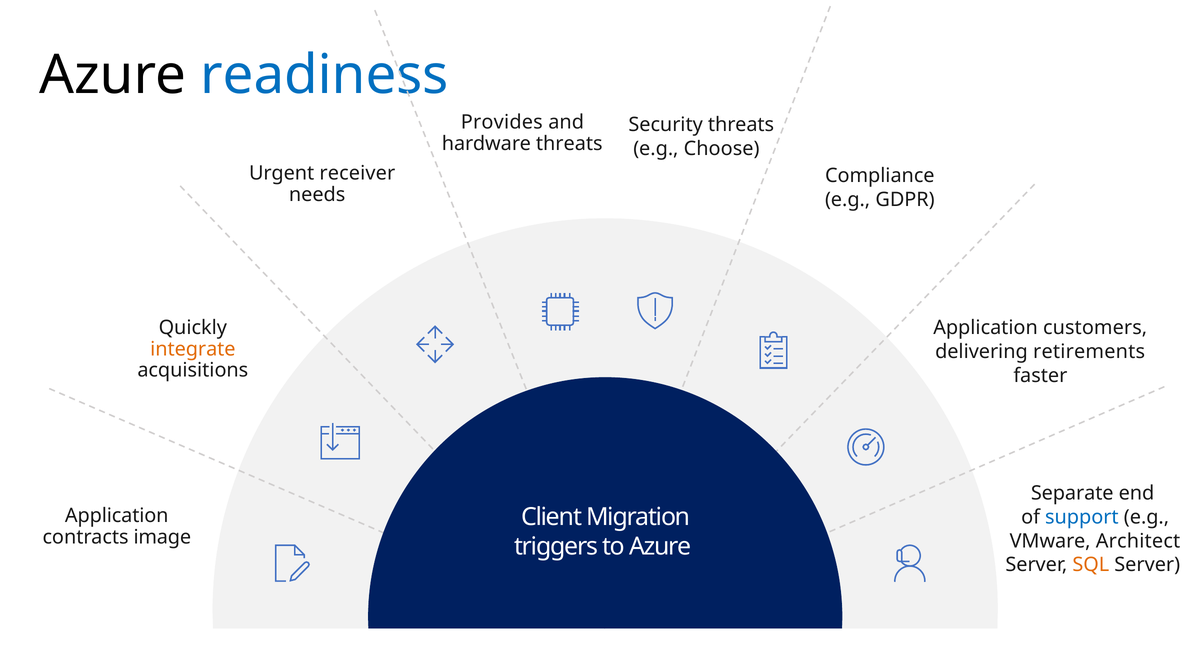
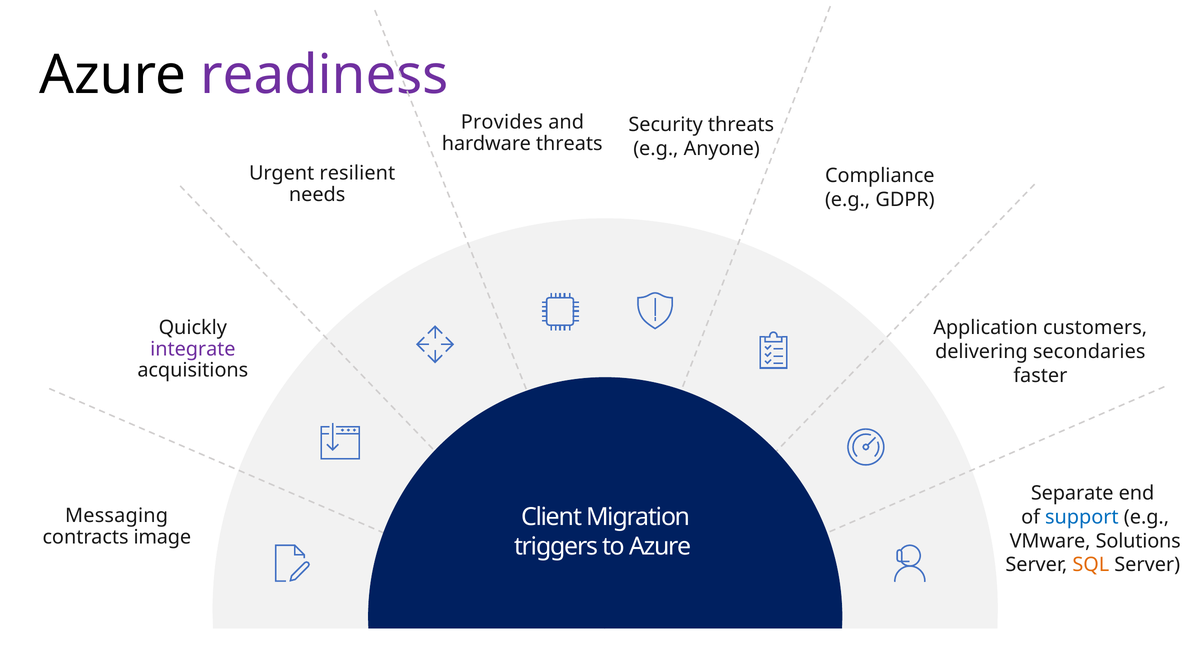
readiness colour: blue -> purple (325, 75)
Choose: Choose -> Anyone (722, 149)
receiver: receiver -> resilient (357, 173)
integrate colour: orange -> purple (193, 349)
retirements: retirements -> secondaries (1089, 352)
Application: Application -> Messaging (117, 516)
Architect: Architect -> Solutions (1138, 541)
